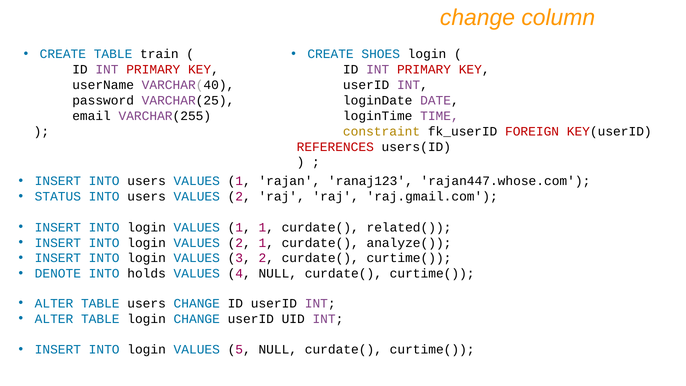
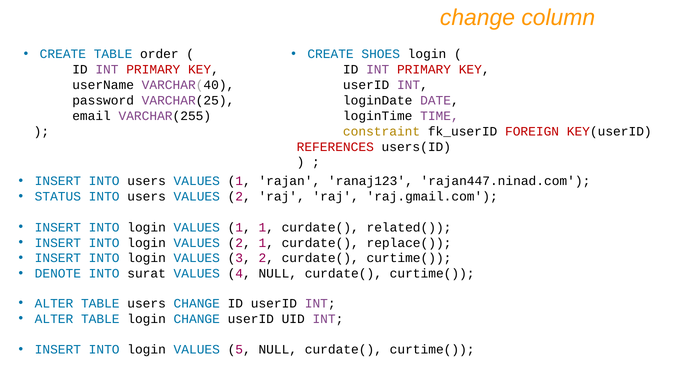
train: train -> order (159, 54)
rajan447.whose.com: rajan447.whose.com -> rajan447.ninad.com (505, 181)
analyze(: analyze( -> replace( (409, 243)
holds: holds -> surat (147, 274)
